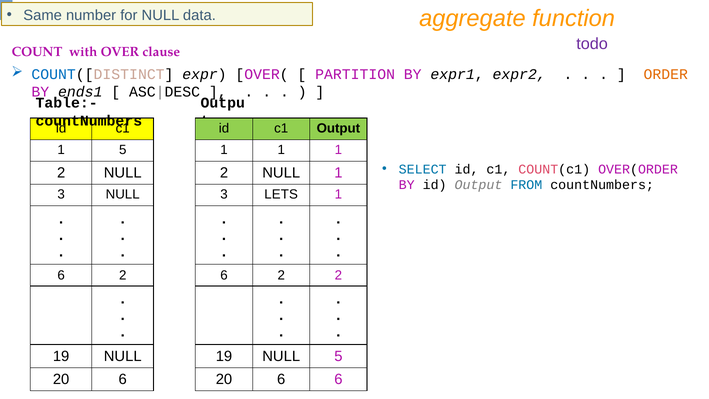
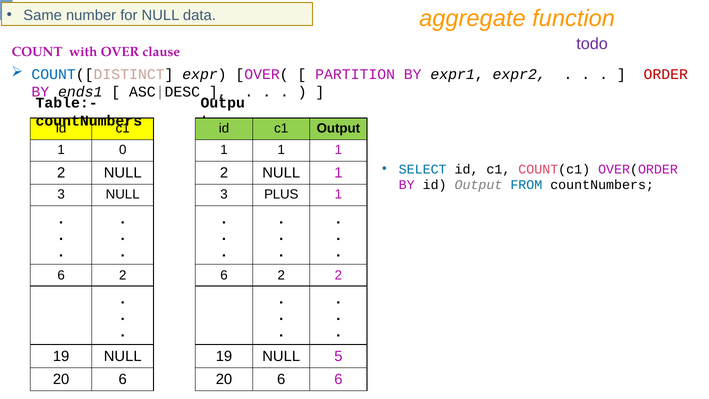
ORDER colour: orange -> red (666, 74)
1 5: 5 -> 0 (123, 150)
LETS: LETS -> PLUS (281, 195)
